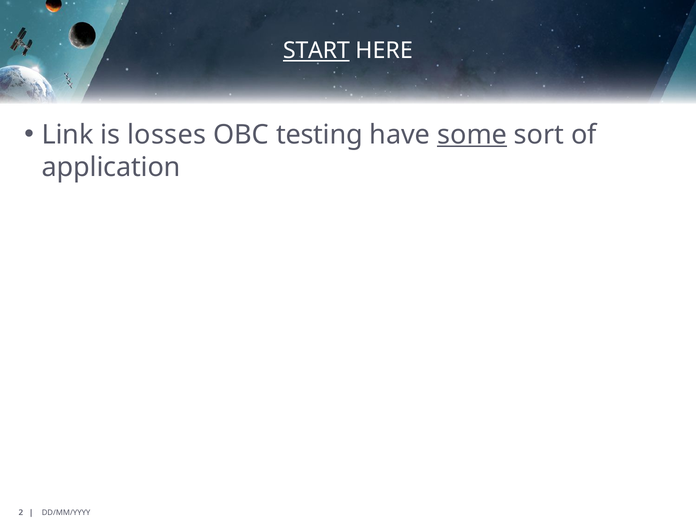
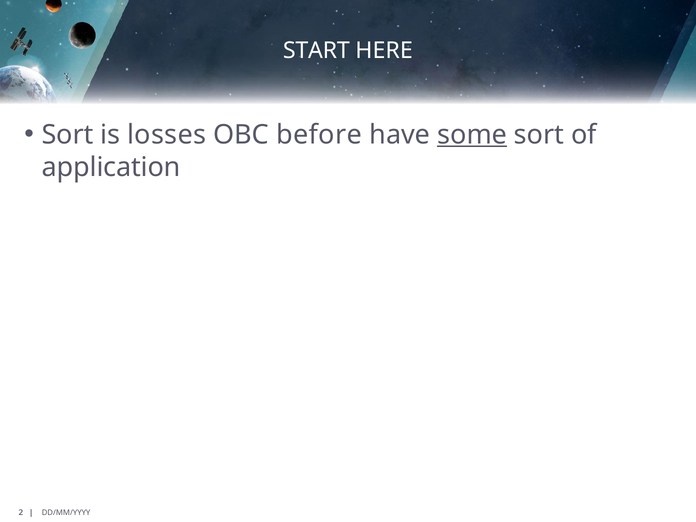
START underline: present -> none (316, 51)
Link: Link -> Sort (68, 135)
testing: testing -> before (319, 135)
